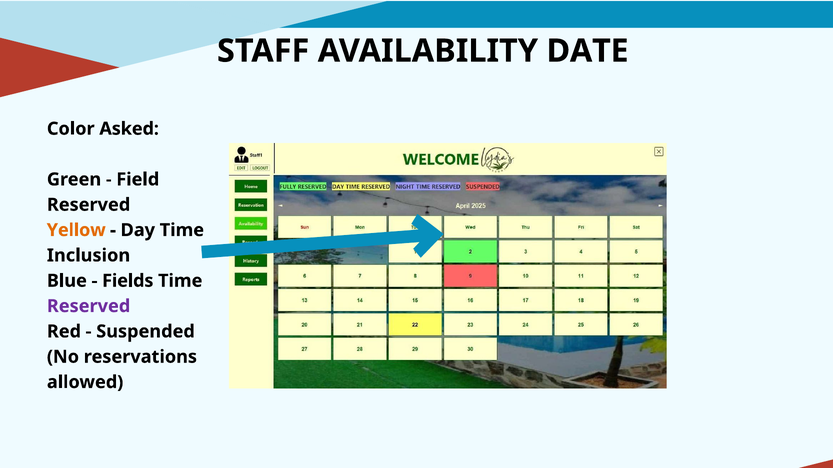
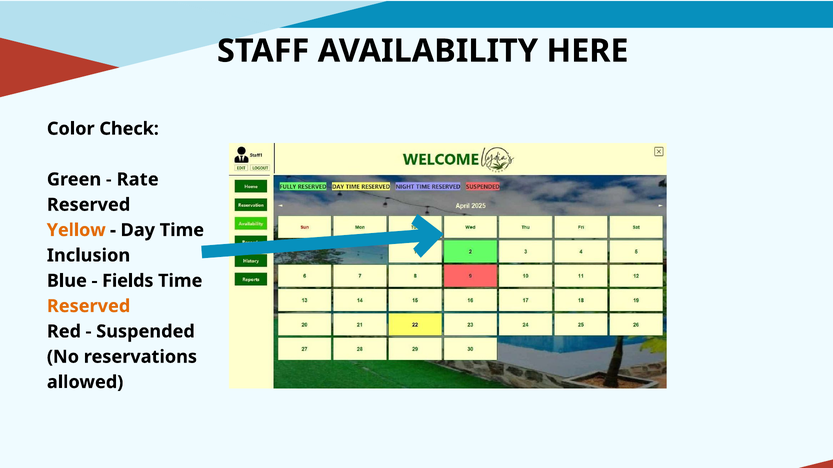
DATE: DATE -> HERE (587, 51)
Asked: Asked -> Check (129, 129)
Field: Field -> Rate (138, 180)
Reserved colour: purple -> orange (89, 306)
